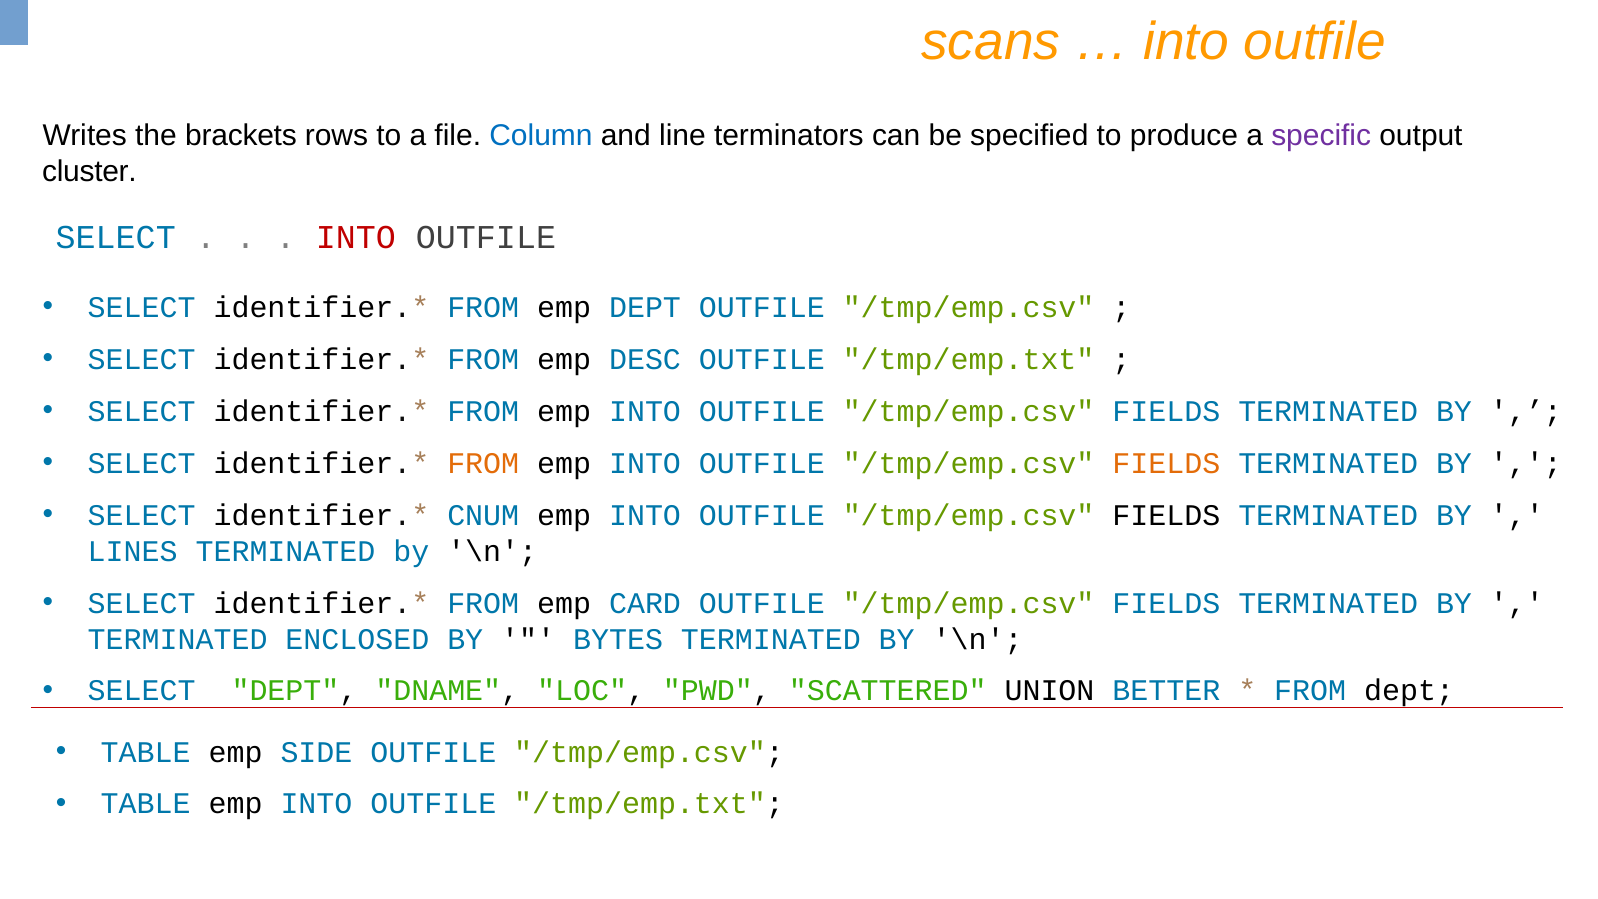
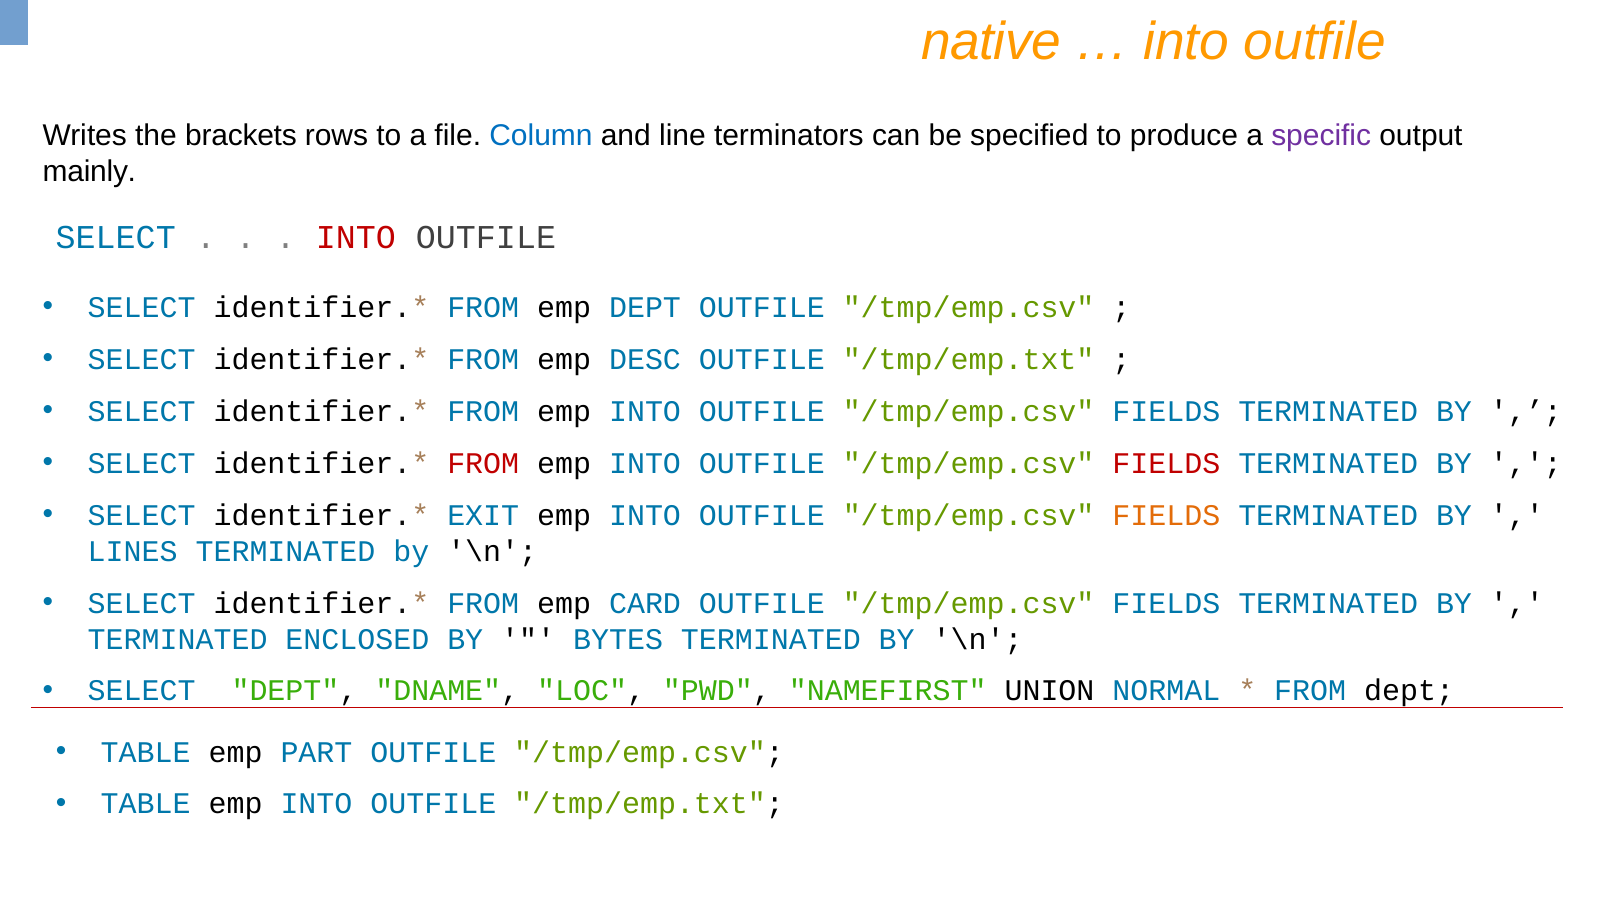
scans: scans -> native (991, 42)
cluster: cluster -> mainly (89, 172)
FROM colour: orange -> red (483, 463)
FIELDS colour: orange -> red (1166, 463)
CNUM: CNUM -> EXIT (483, 515)
FIELDS colour: black -> orange (1166, 515)
SCATTERED: SCATTERED -> NAMEFIRST (888, 691)
BETTER: BETTER -> NORMAL (1166, 691)
SIDE: SIDE -> PART (316, 752)
